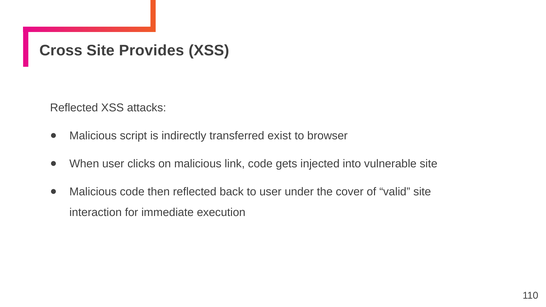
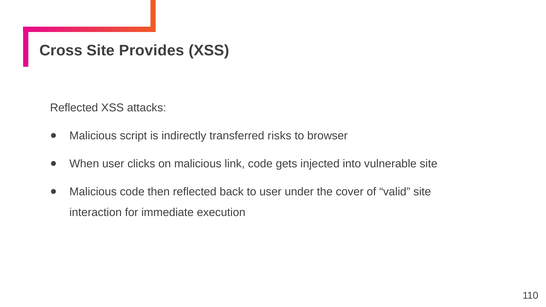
exist: exist -> risks (279, 136)
